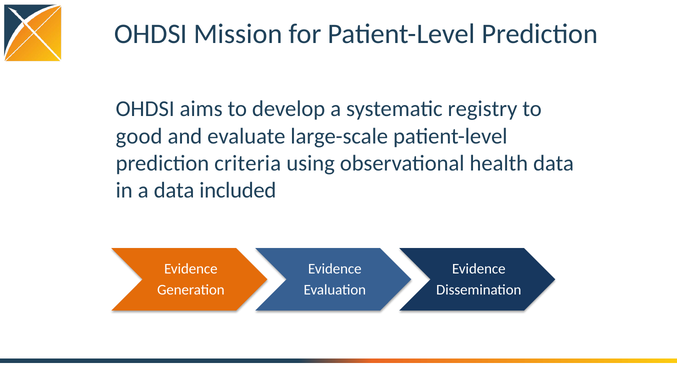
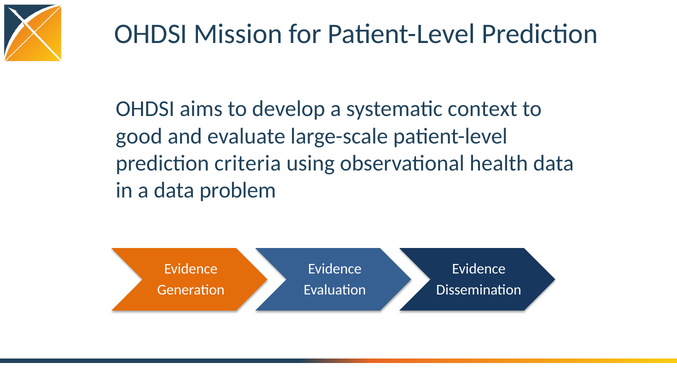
registry: registry -> context (483, 109)
included: included -> problem (238, 190)
